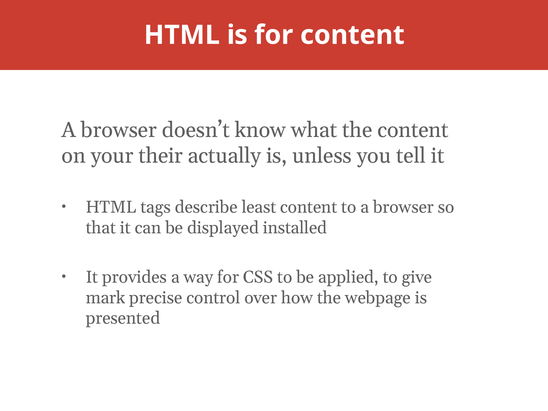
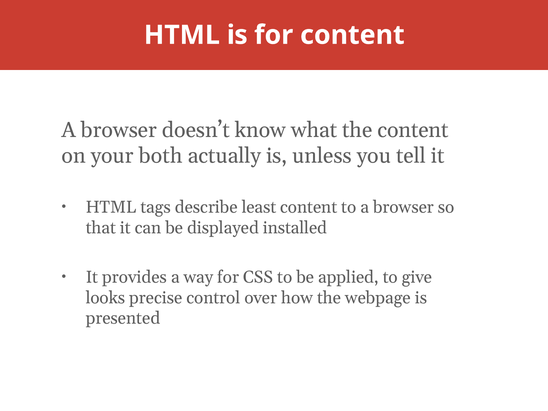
their: their -> both (161, 156)
mark: mark -> looks (105, 298)
